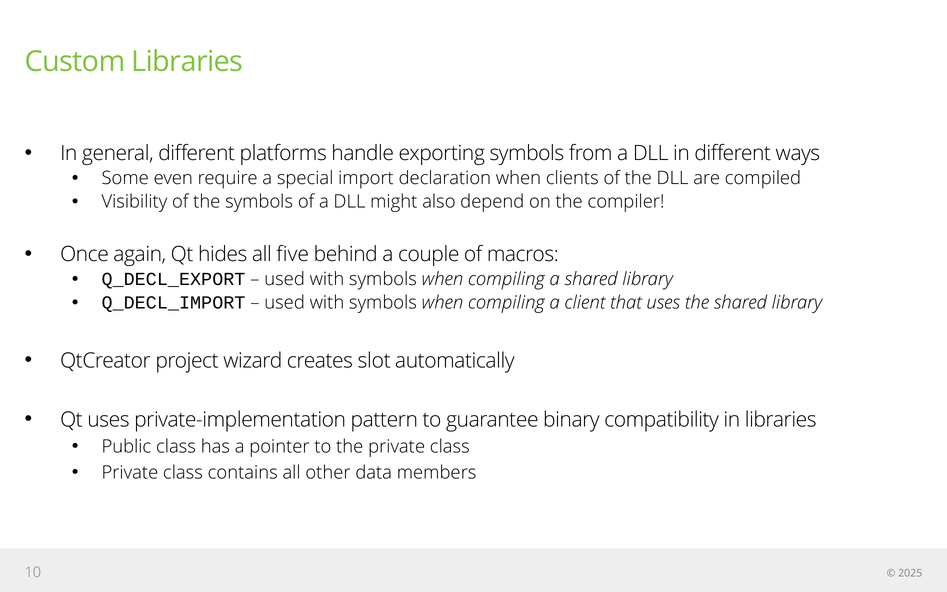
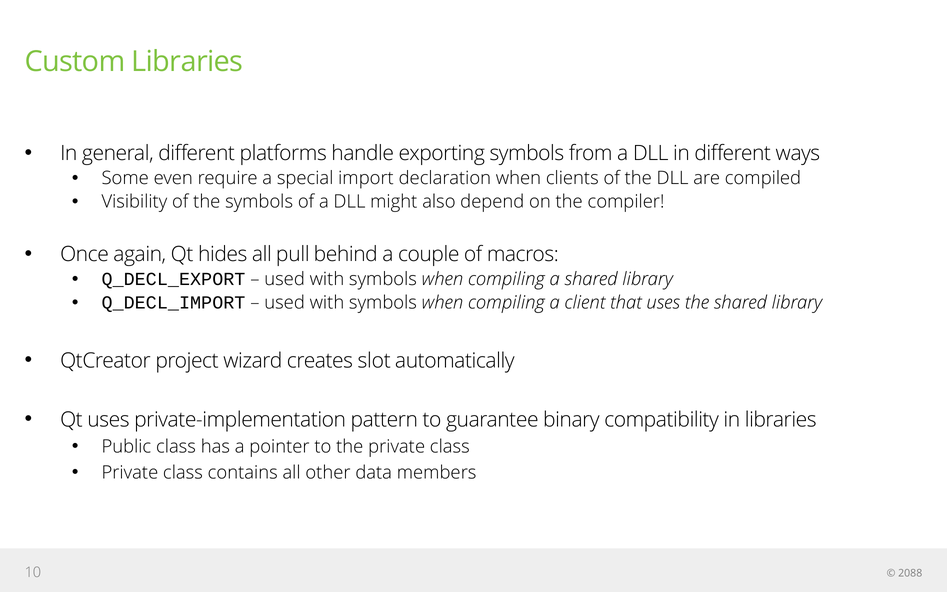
five: five -> pull (293, 254)
2025: 2025 -> 2088 (910, 573)
